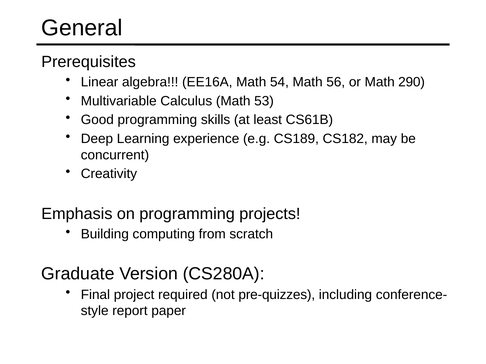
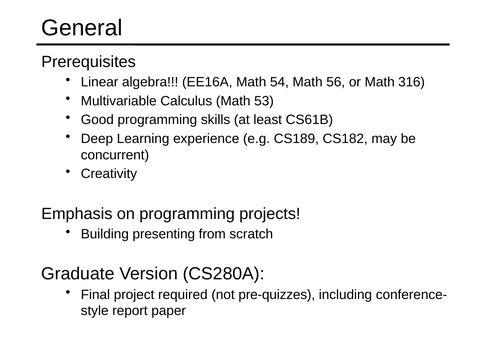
290: 290 -> 316 (412, 82)
computing: computing -> presenting (164, 235)
